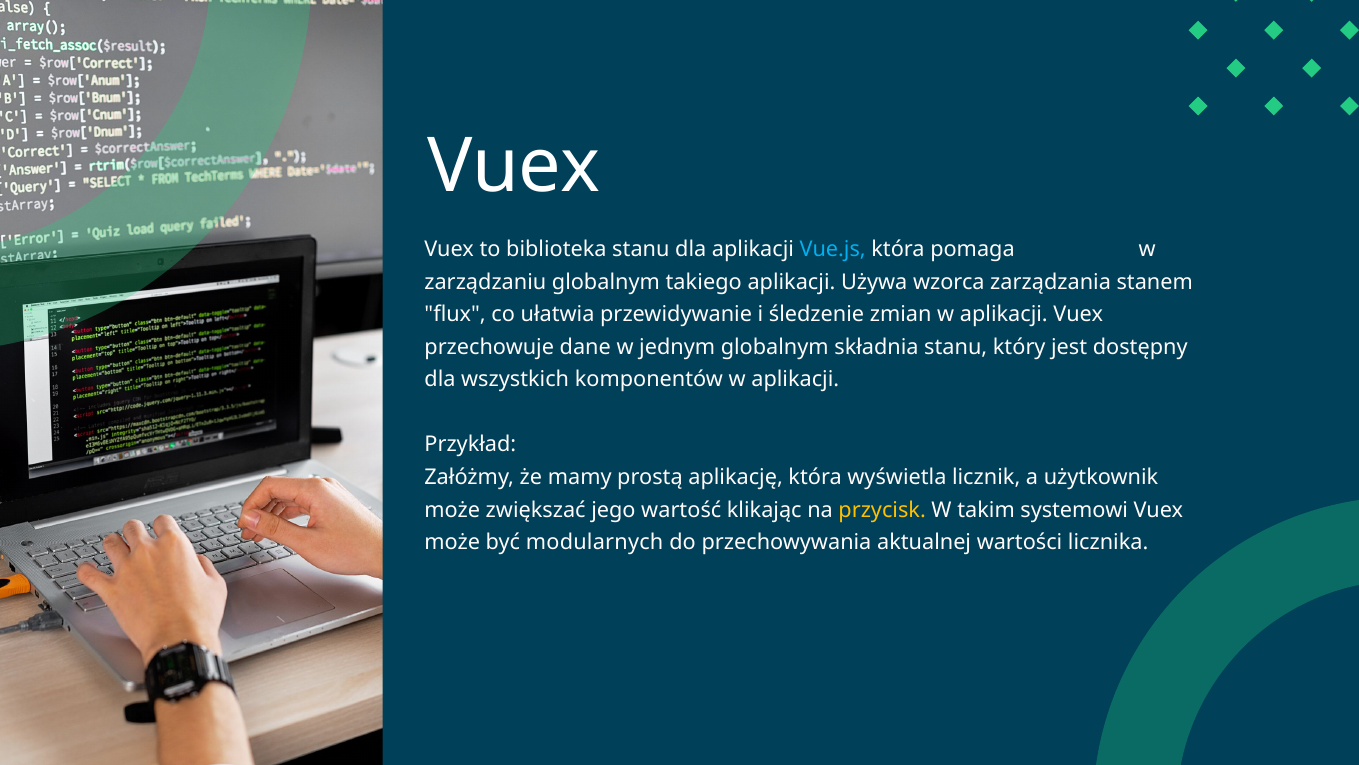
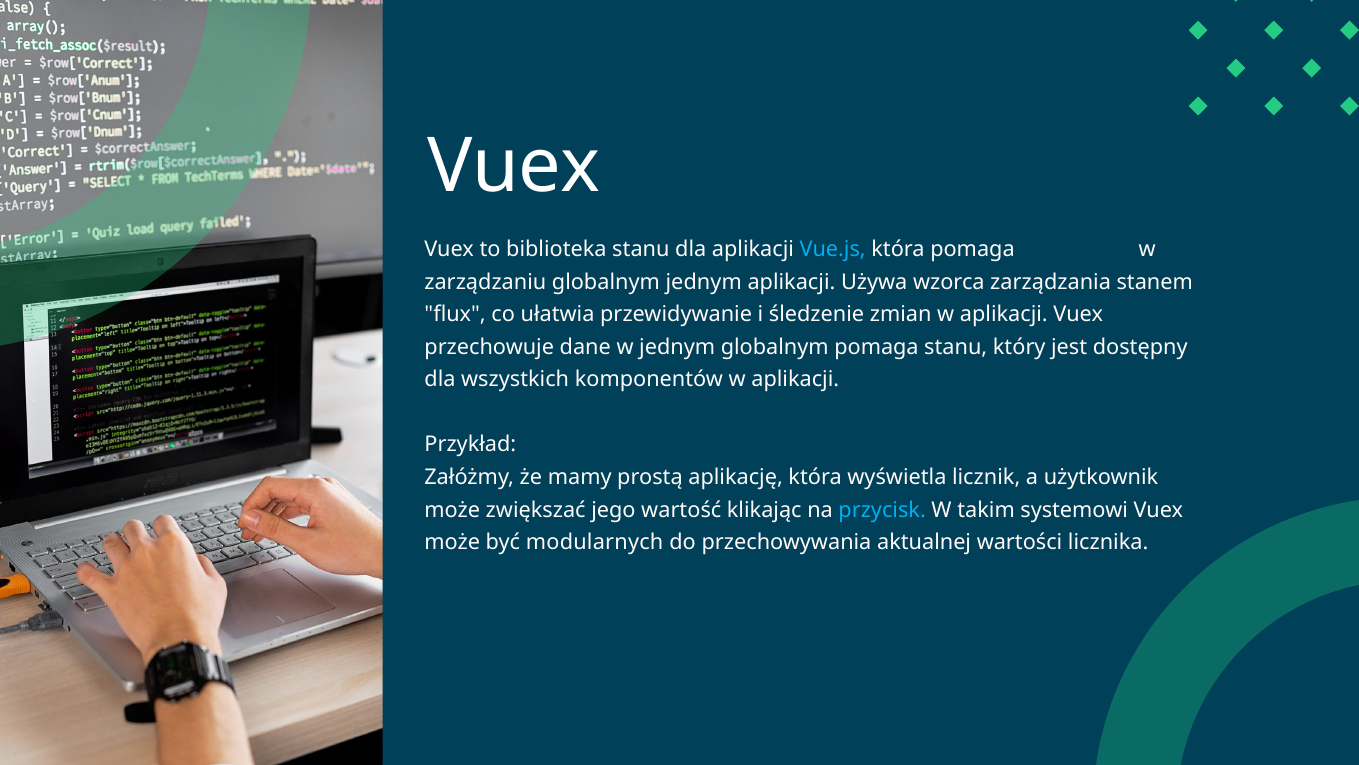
globalnym takiego: takiego -> jednym (704, 282)
globalnym składnia: składnia -> pomaga (876, 347)
przycisk colour: yellow -> light blue (882, 510)
